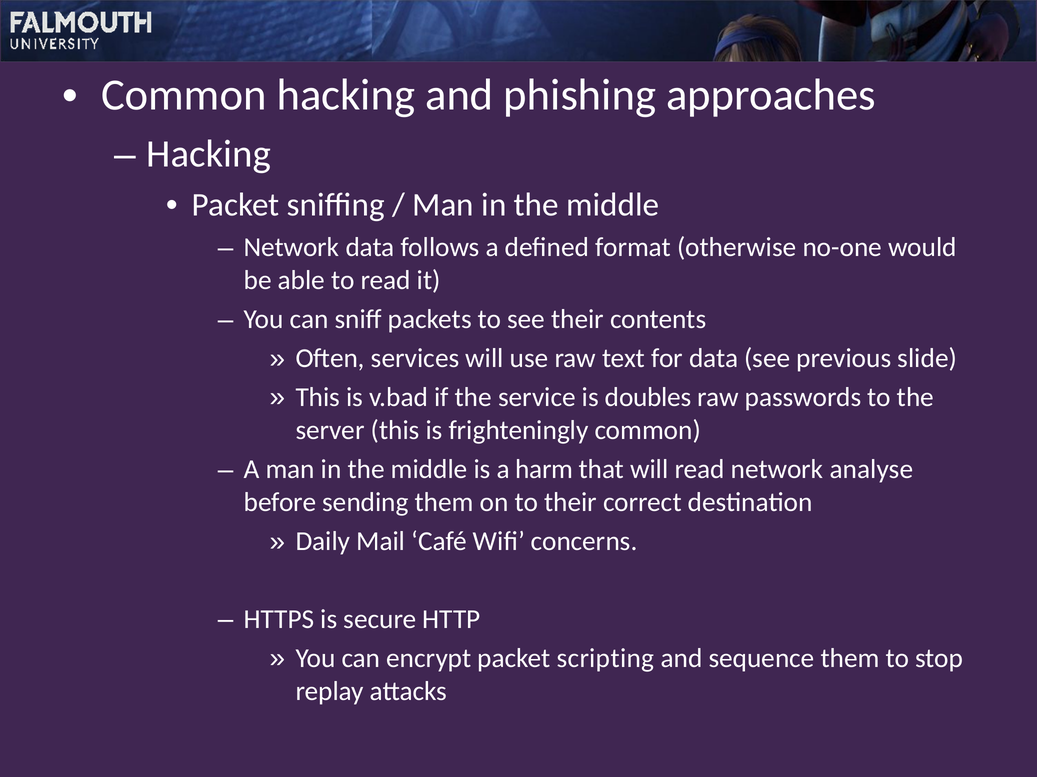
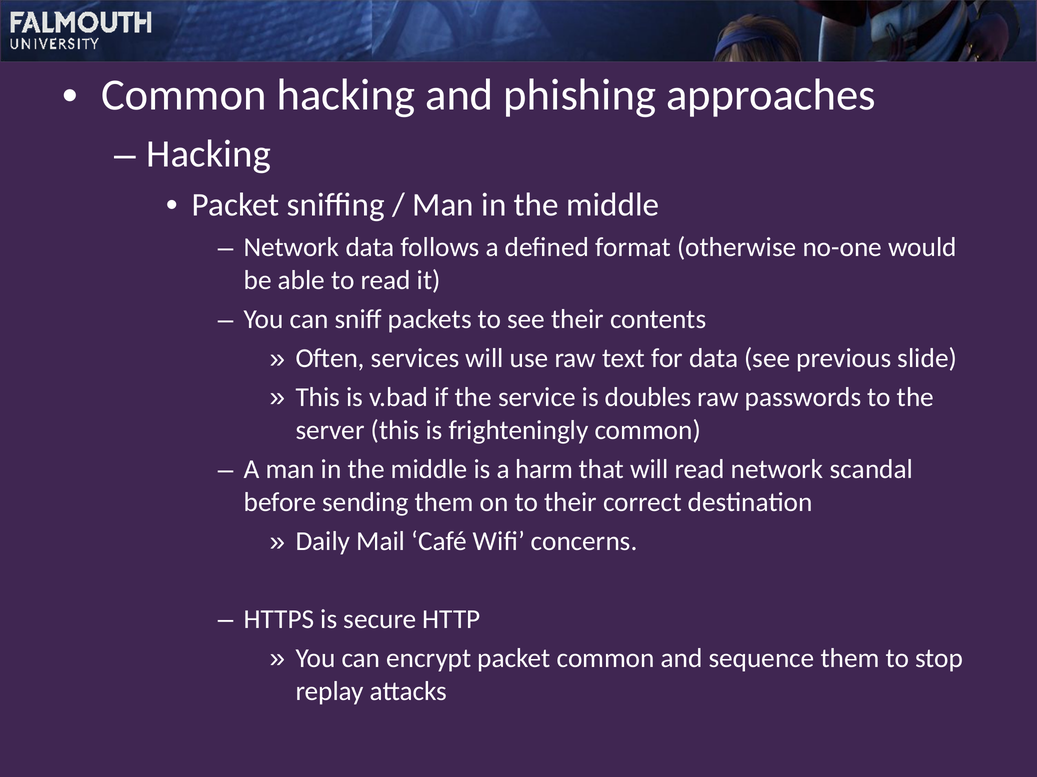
analyse: analyse -> scandal (871, 470)
packet scripting: scripting -> common (606, 659)
